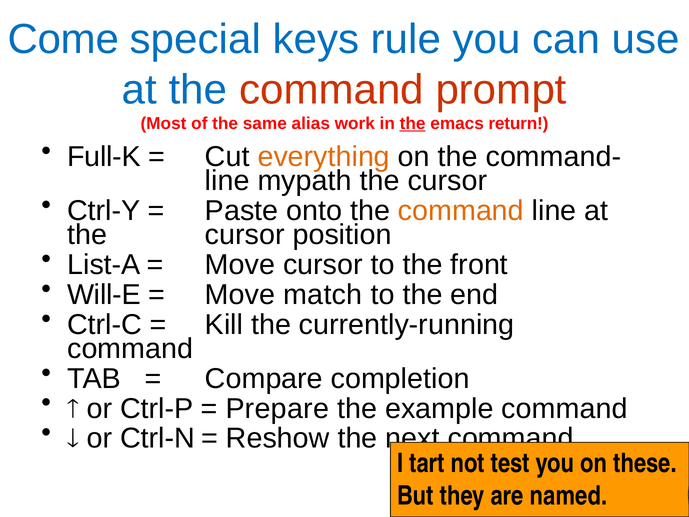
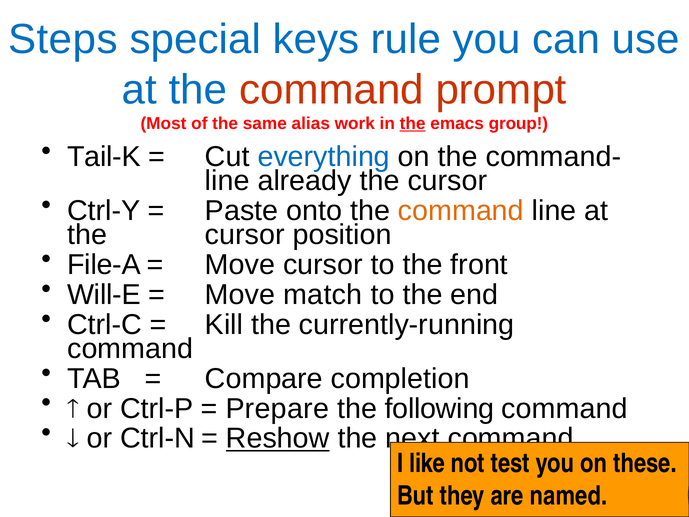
Come: Come -> Steps (63, 39)
return: return -> group (518, 123)
Full-K: Full-K -> Tail-K (104, 157)
everything colour: orange -> blue (324, 157)
mypath: mypath -> already (305, 181)
List-A: List-A -> File-A (104, 265)
example: example -> following (439, 408)
Reshow underline: none -> present (278, 438)
tart: tart -> like (427, 463)
